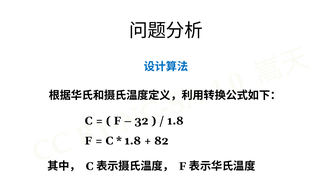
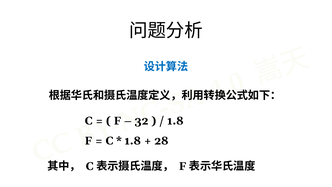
82: 82 -> 28 (161, 141)
